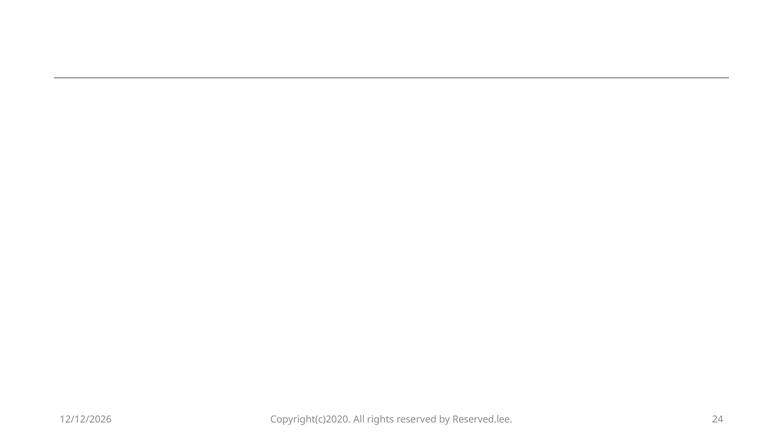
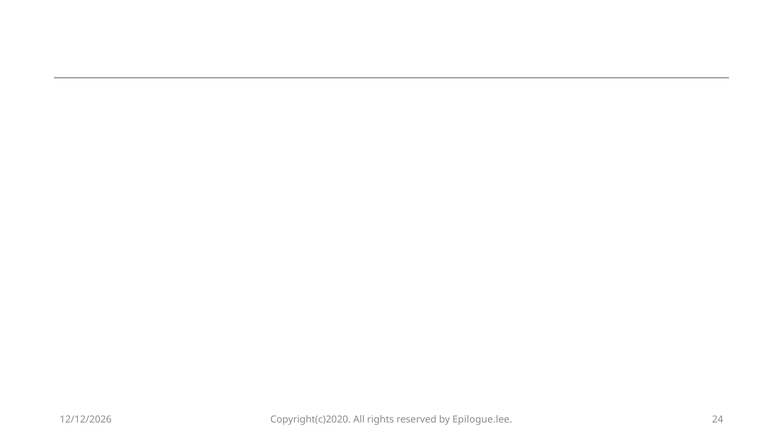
Reserved.lee: Reserved.lee -> Epilogue.lee (482, 420)
